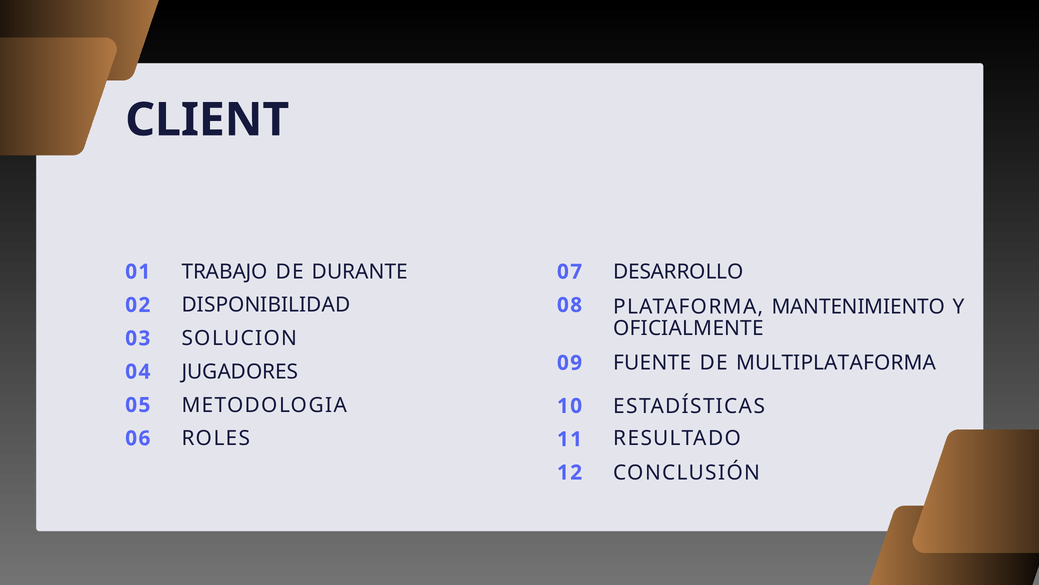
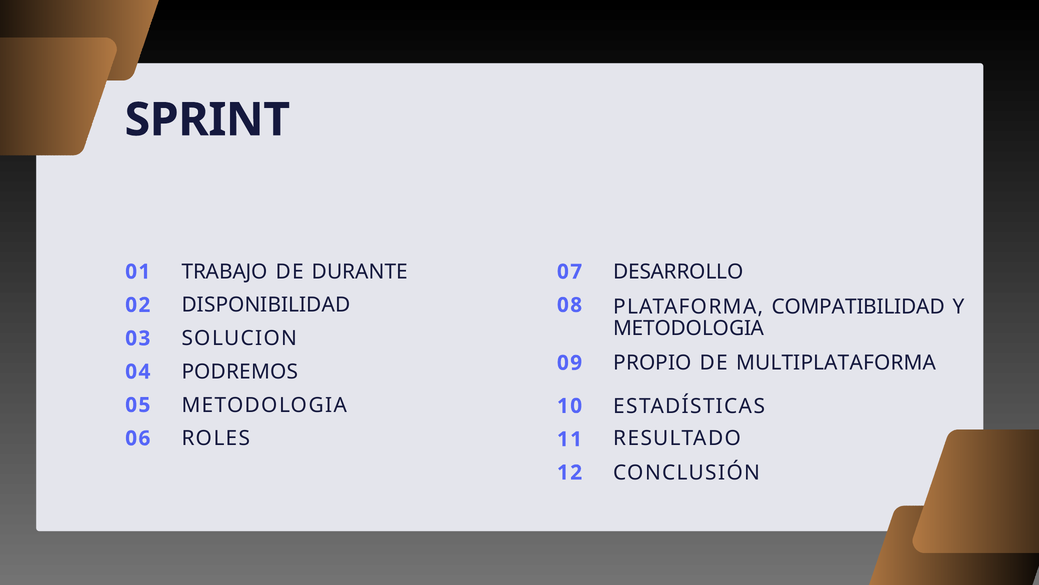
CLIENT: CLIENT -> SPRINT (207, 120)
MANTENIMIENTO: MANTENIMIENTO -> COMPATIBILIDAD (858, 307)
OFICIALMENTE: OFICIALMENTE -> METODOLOGIA (689, 328)
FUENTE: FUENTE -> PROPIO (652, 363)
JUGADORES: JUGADORES -> PODREMOS (240, 371)
